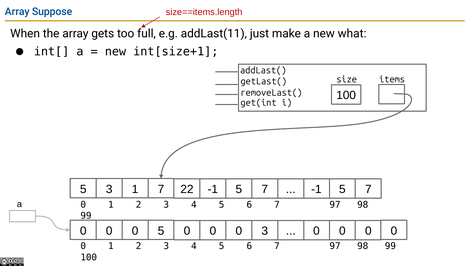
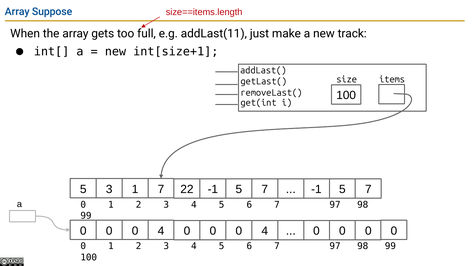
what: what -> track (352, 33)
5: 5 -> 4 (161, 230)
3: 3 -> 4 (265, 230)
